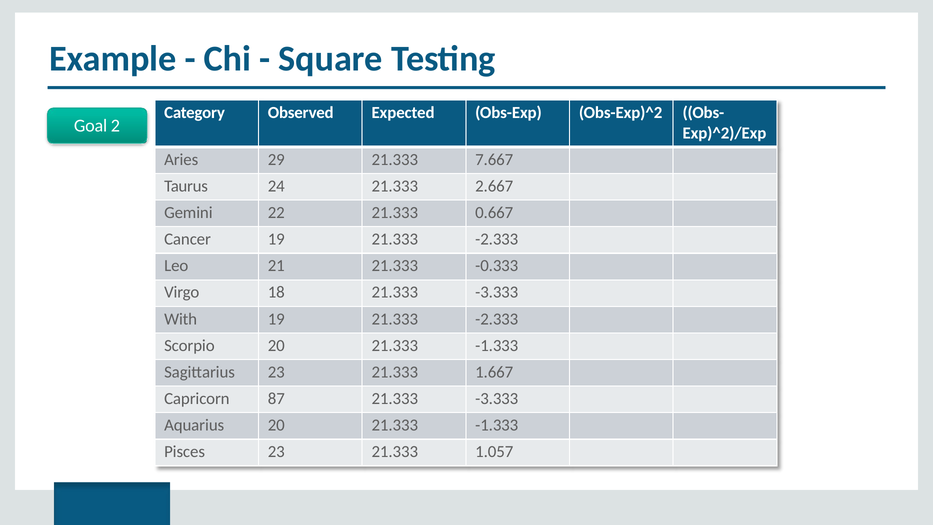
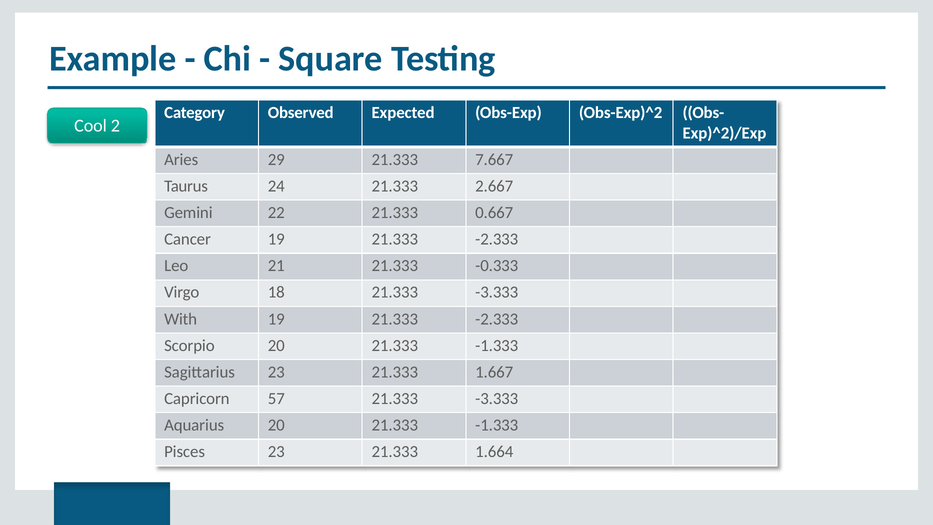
Goal: Goal -> Cool (91, 126)
87: 87 -> 57 (276, 399)
1.057: 1.057 -> 1.664 (494, 452)
